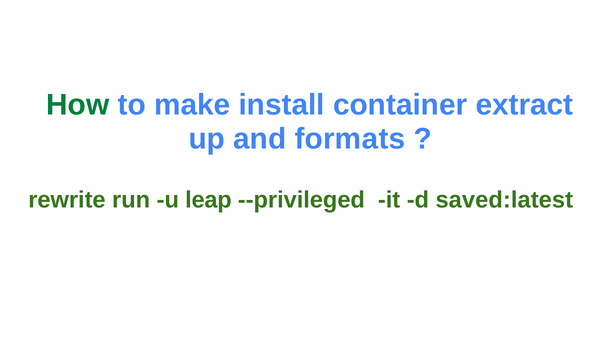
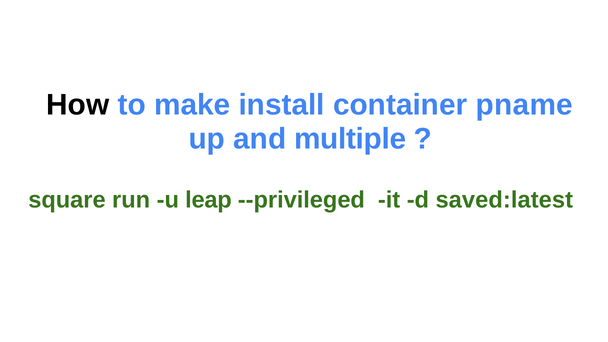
How colour: green -> black (78, 105)
extract: extract -> pname (524, 105)
formats: formats -> multiple (350, 139)
rewrite: rewrite -> square (67, 200)
